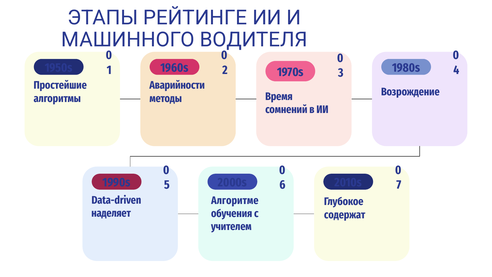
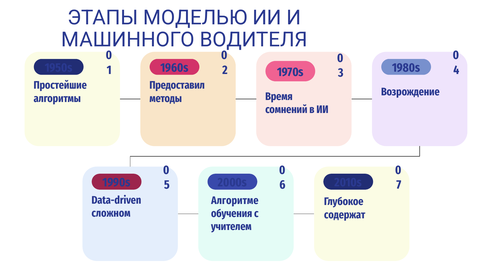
РЕЙТИНГЕ: РЕЙТИНГЕ -> МОДЕЛЬЮ (195, 18)
Аварийности: Аварийности -> Предоставил (177, 85)
наделяет: наделяет -> сложном (111, 213)
